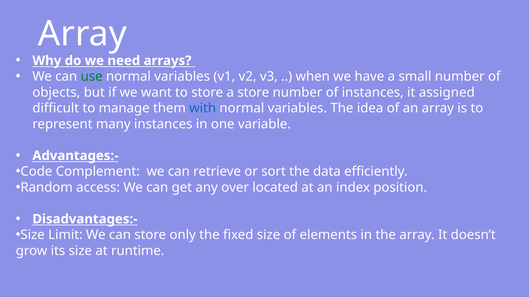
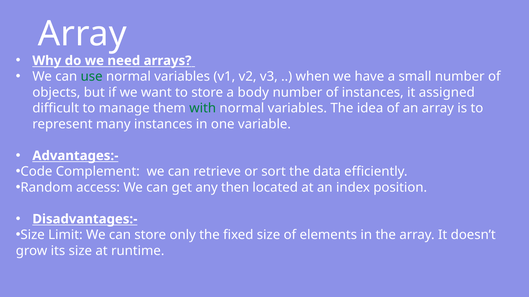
a store: store -> body (253, 93)
with colour: blue -> green (203, 108)
over: over -> then (235, 188)
